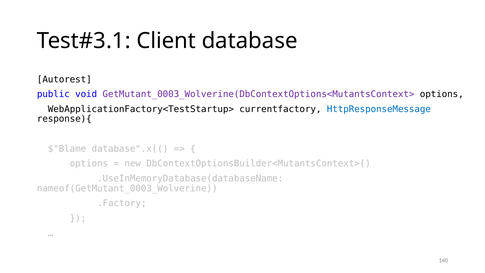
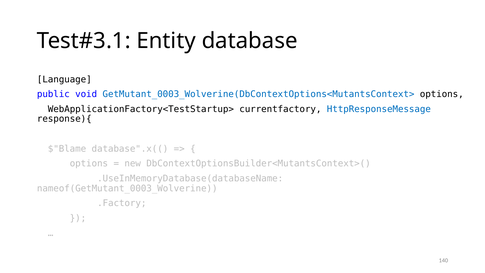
Client: Client -> Entity (166, 41)
Autorest: Autorest -> Language (64, 79)
GetMutant_0003_Wolverine(DbContextOptions<MutantsContext> colour: purple -> blue (258, 94)
